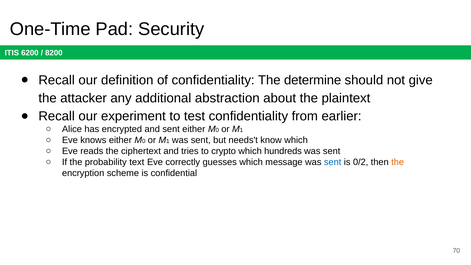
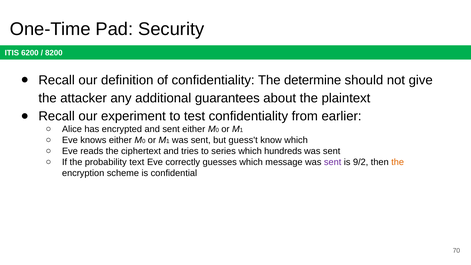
abstraction: abstraction -> guarantees (227, 98)
needs't: needs't -> guess't (243, 140)
crypto: crypto -> series (224, 151)
sent colour: blue -> purple (333, 162)
0/2: 0/2 -> 9/2 (361, 162)
